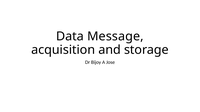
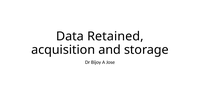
Message: Message -> Retained (115, 36)
